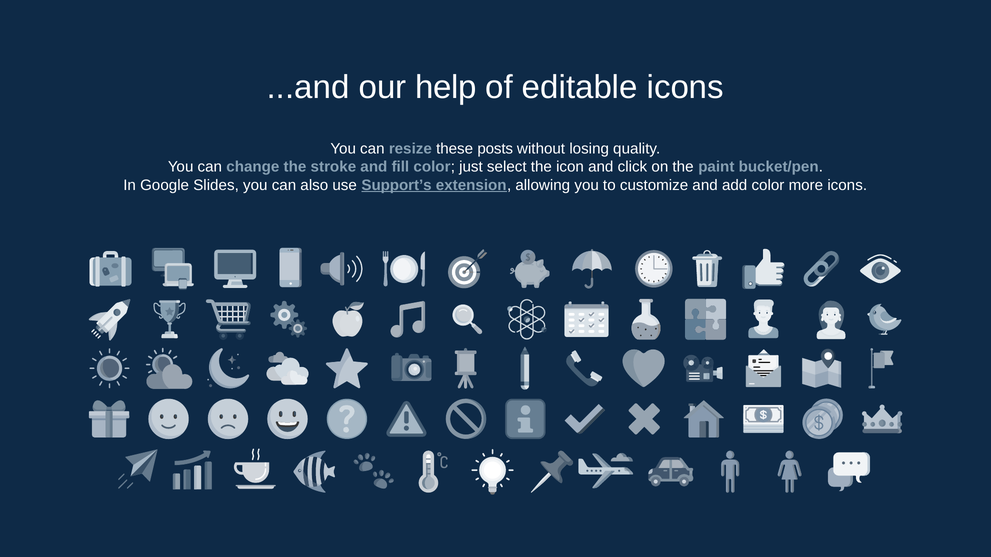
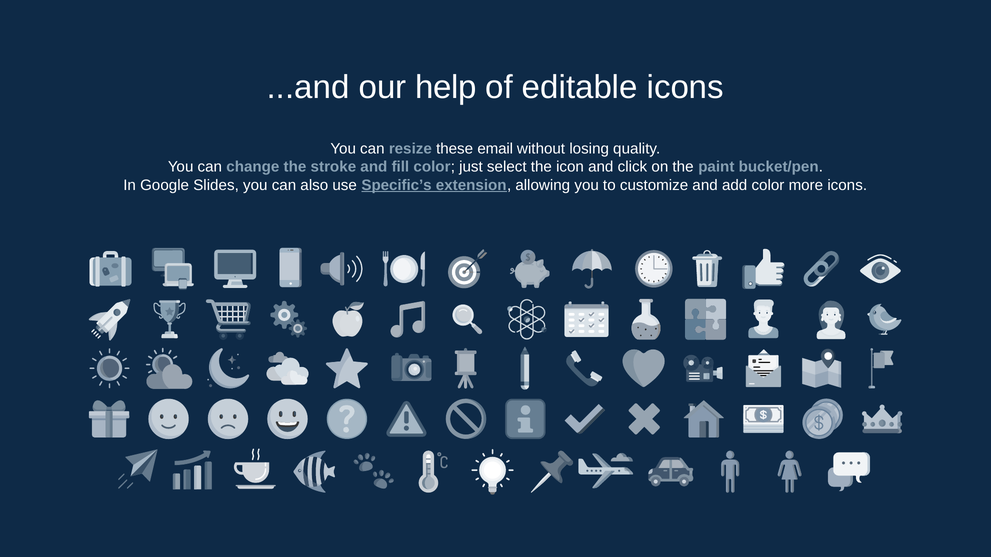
posts: posts -> email (495, 149)
Support’s: Support’s -> Specific’s (397, 185)
